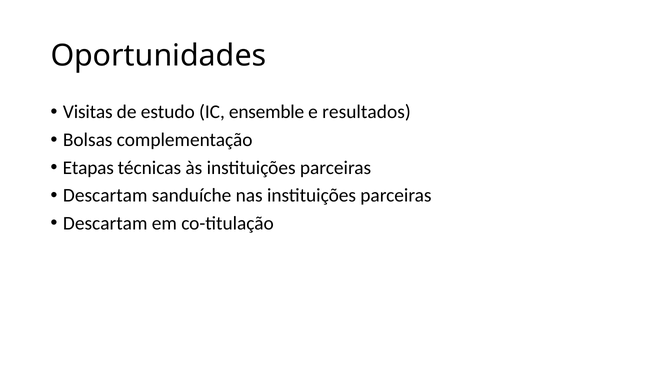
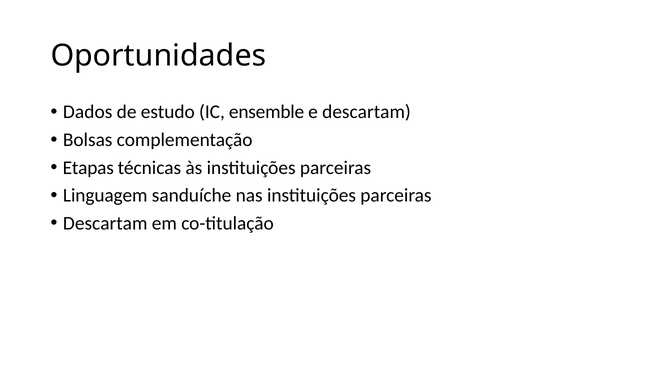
Visitas: Visitas -> Dados (88, 112)
e resultados: resultados -> descartam (367, 112)
Descartam: Descartam -> Linguagem (105, 195)
